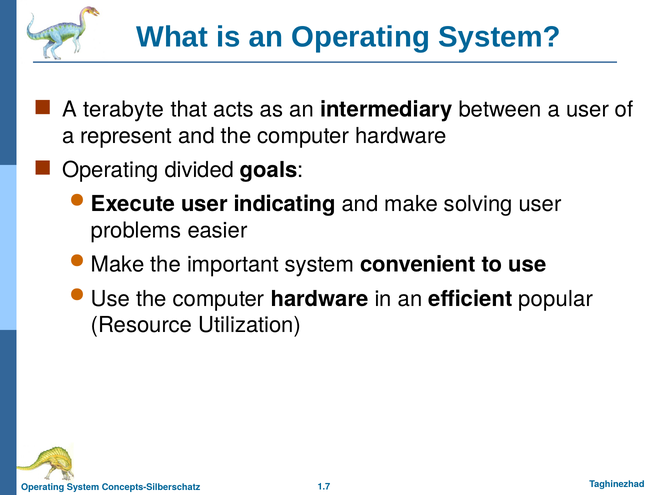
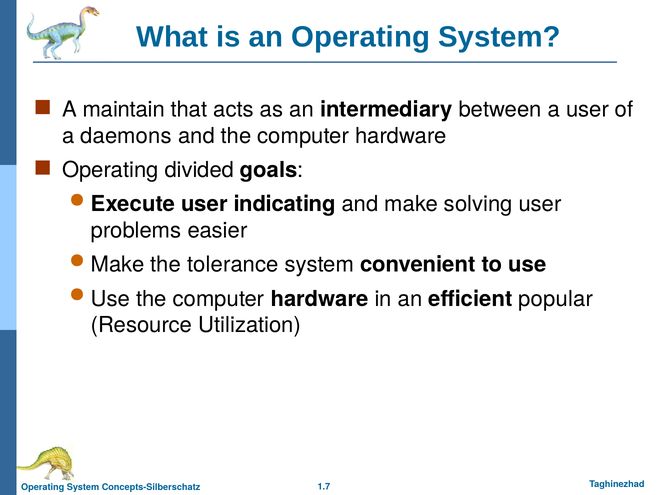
terabyte: terabyte -> maintain (124, 110)
represent: represent -> daemons (126, 136)
important: important -> tolerance (233, 265)
